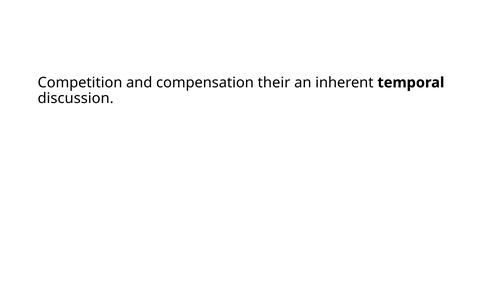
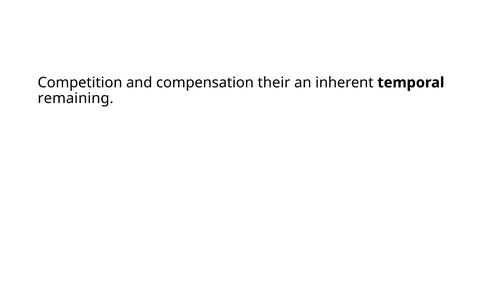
discussion: discussion -> remaining (76, 98)
